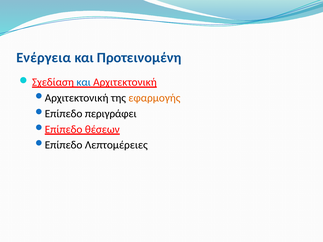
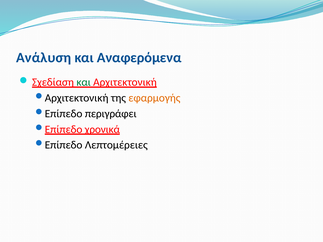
Ενέργεια: Ενέργεια -> Ανάλυση (44, 58)
Προτεινομένη: Προτεινομένη -> Αναφερόμενα (139, 58)
και colour: blue -> green (84, 82)
θέσεων: θέσεων -> χρονικά (102, 129)
